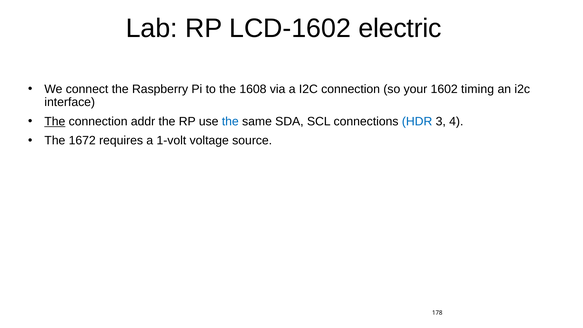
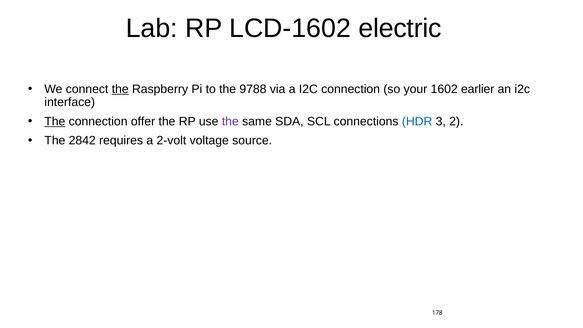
the underline: none -> present (120, 89)
1608: 1608 -> 9788 (253, 89)
timing: timing -> earlier (478, 89)
addr: addr -> offer (143, 121)
the colour: blue -> purple (230, 121)
4: 4 -> 2 (456, 121)
1672: 1672 -> 2842 (82, 141)
1-volt: 1-volt -> 2-volt (171, 141)
